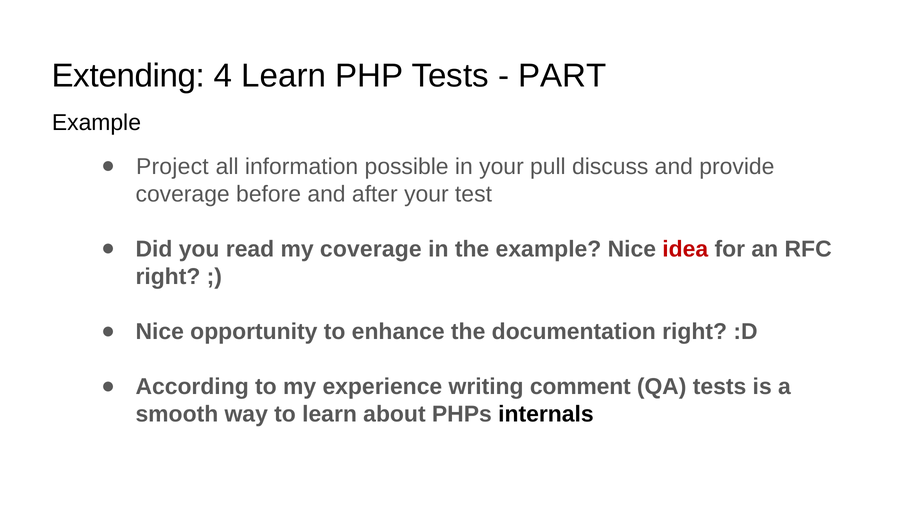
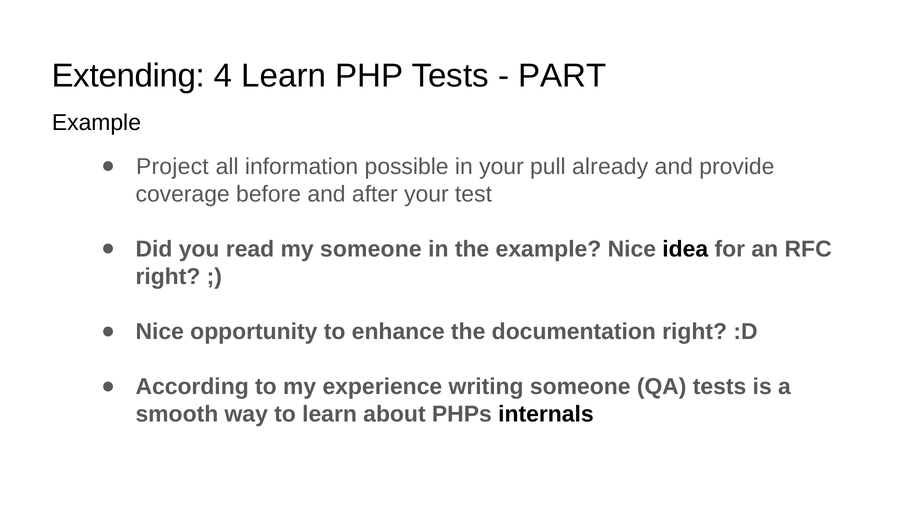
discuss: discuss -> already (610, 167)
my coverage: coverage -> someone (371, 249)
idea colour: red -> black (685, 249)
writing comment: comment -> someone (580, 387)
